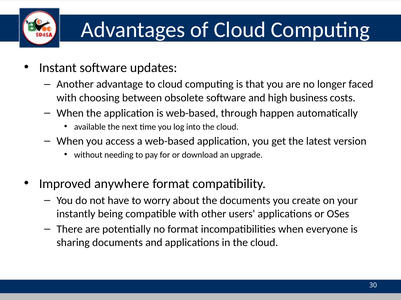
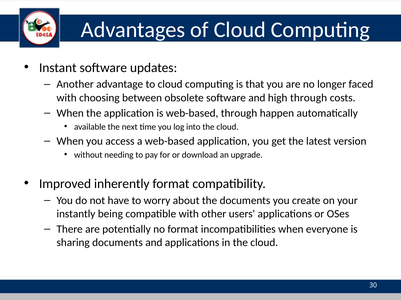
high business: business -> through (309, 98)
anywhere: anywhere -> inherently (122, 184)
